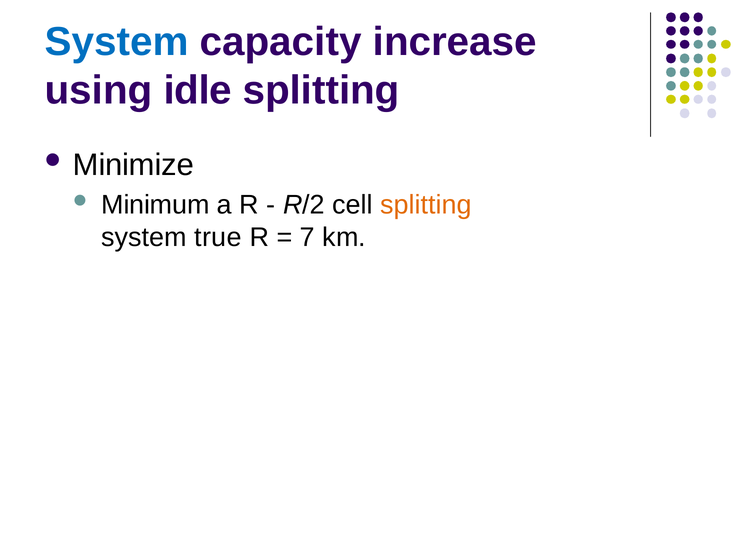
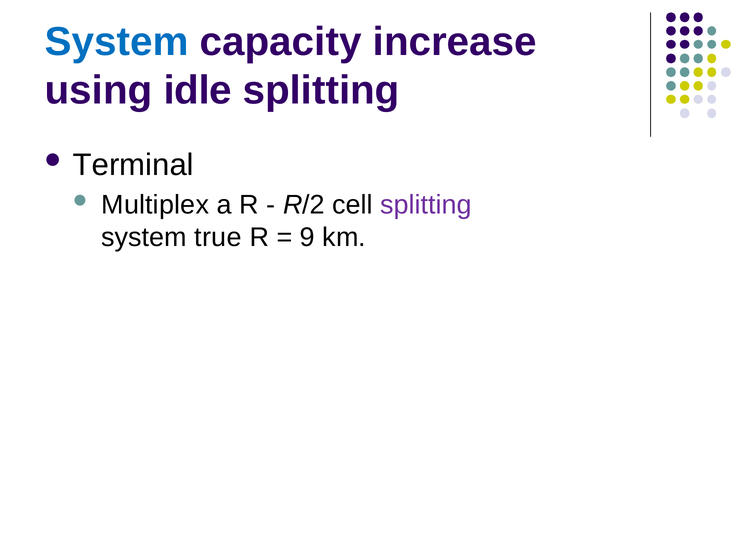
Minimize: Minimize -> Terminal (133, 165)
Minimum: Minimum -> Multiplex (155, 205)
splitting colour: orange -> purple (426, 205)
7: 7 -> 9 (307, 237)
